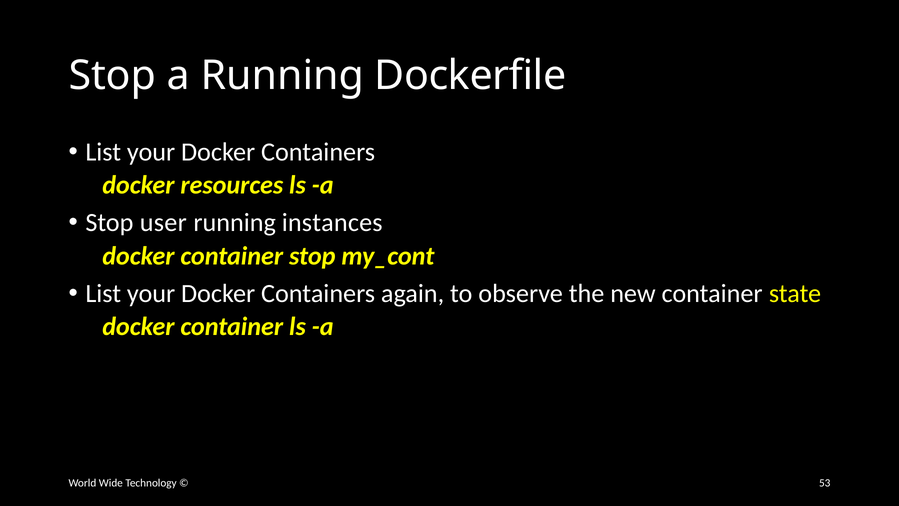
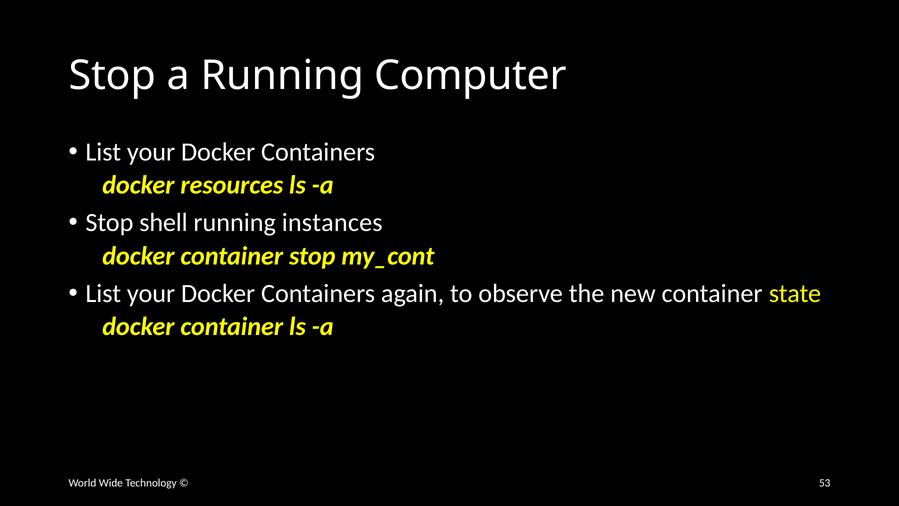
Dockerfile: Dockerfile -> Computer (470, 76)
user: user -> shell (164, 223)
